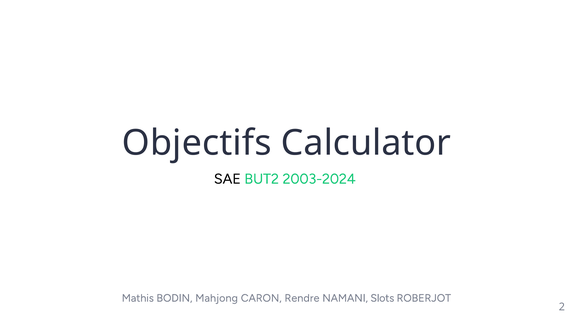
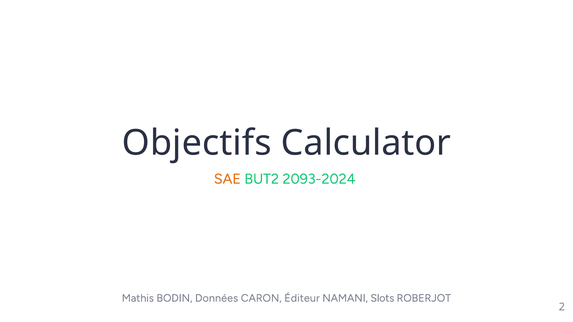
SAE colour: black -> orange (227, 179)
2003-2024: 2003-2024 -> 2093-2024 (319, 179)
Mahjong: Mahjong -> Données (217, 298)
Rendre: Rendre -> Éditeur (302, 298)
